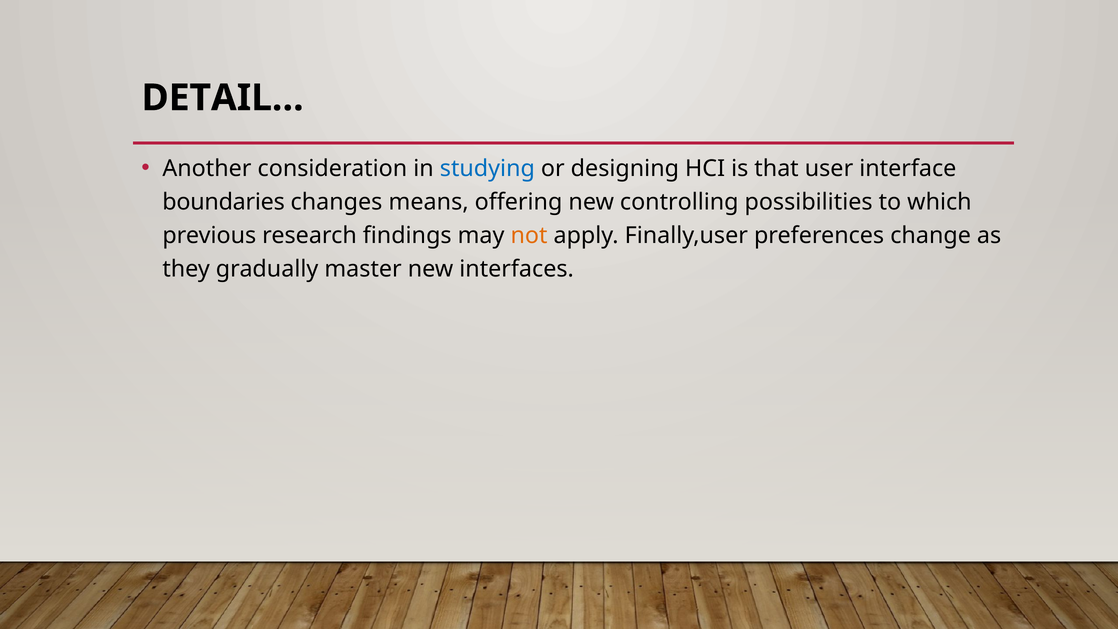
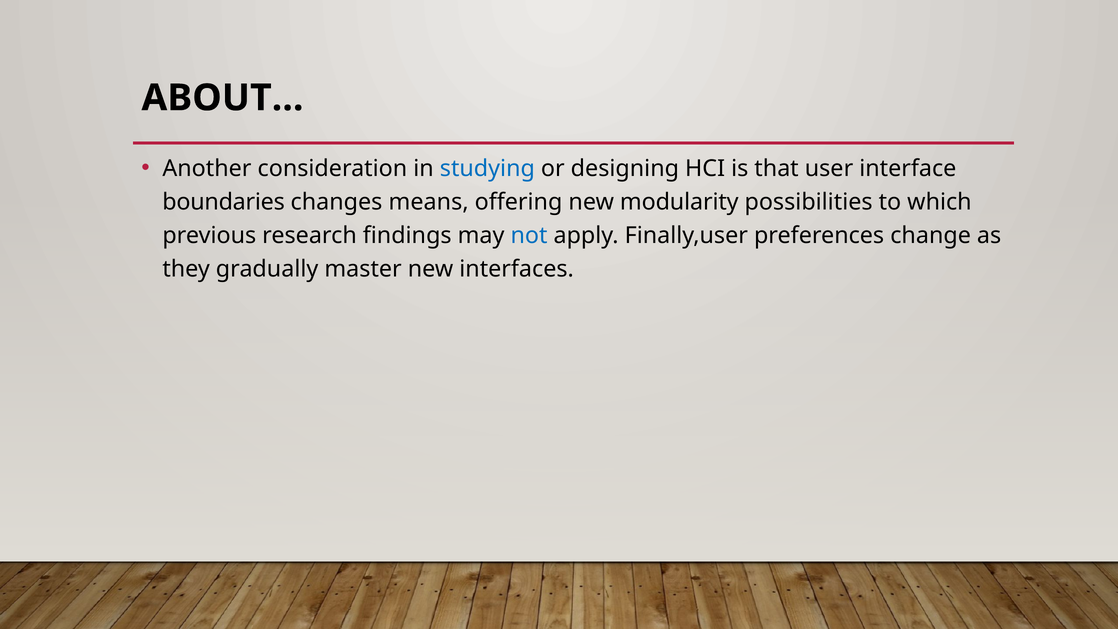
DETAIL…: DETAIL… -> ABOUT… (223, 98)
controlling: controlling -> modularity (679, 202)
not colour: orange -> blue (529, 236)
